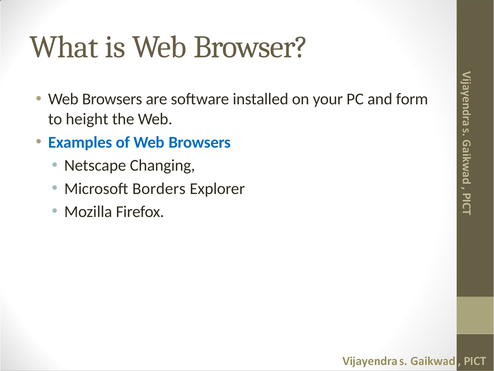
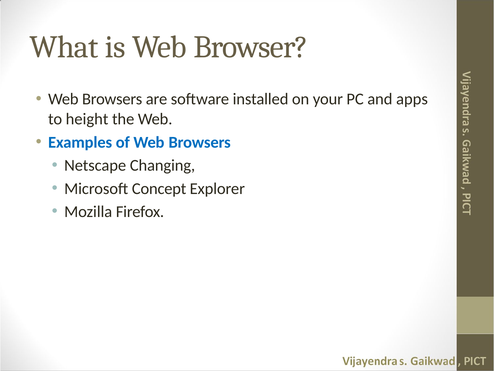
form: form -> apps (412, 99)
Borders: Borders -> Concept (159, 188)
